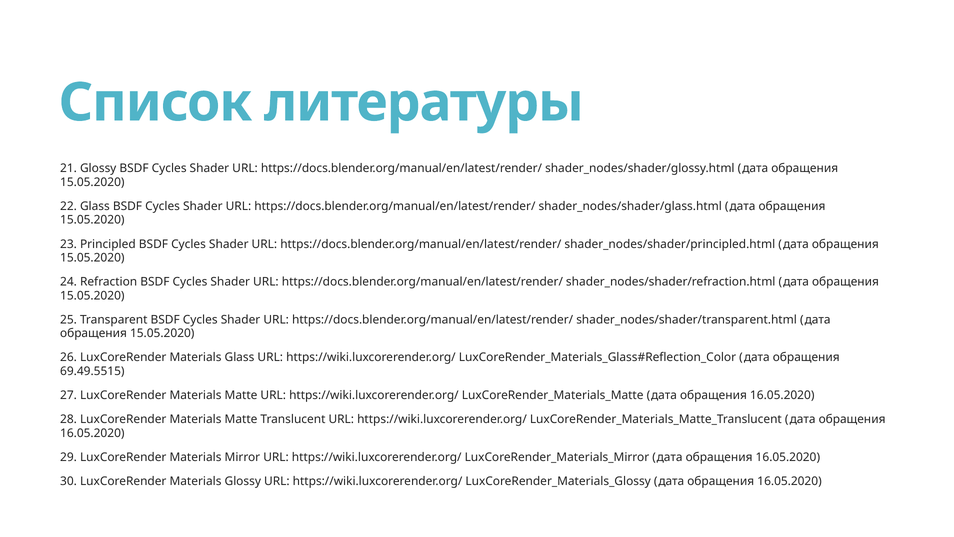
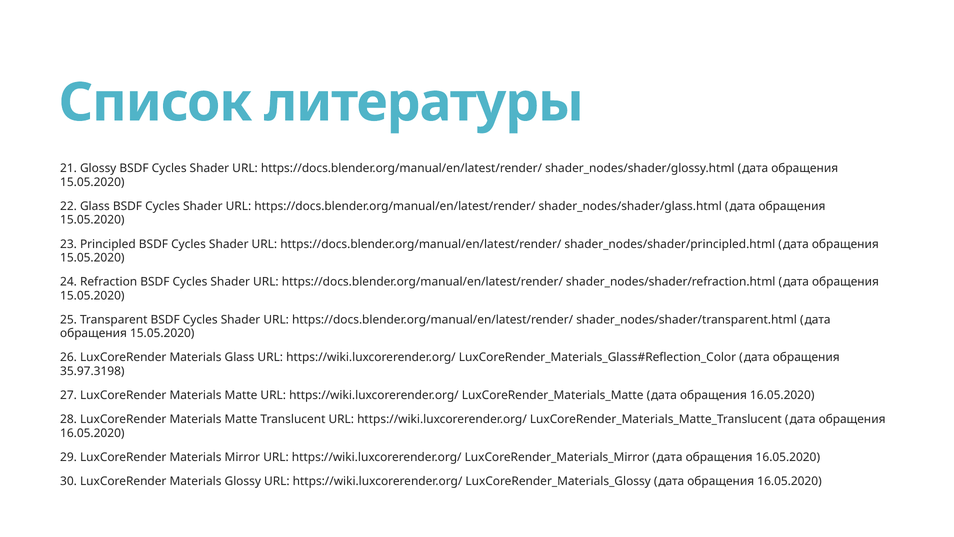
69.49.5515: 69.49.5515 -> 35.97.3198 (92, 371)
